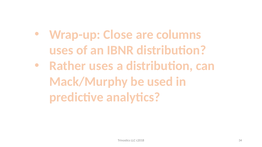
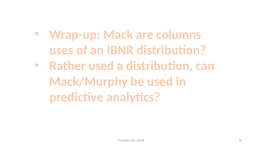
Close: Close -> Mack (118, 35)
Rather uses: uses -> used (101, 66)
